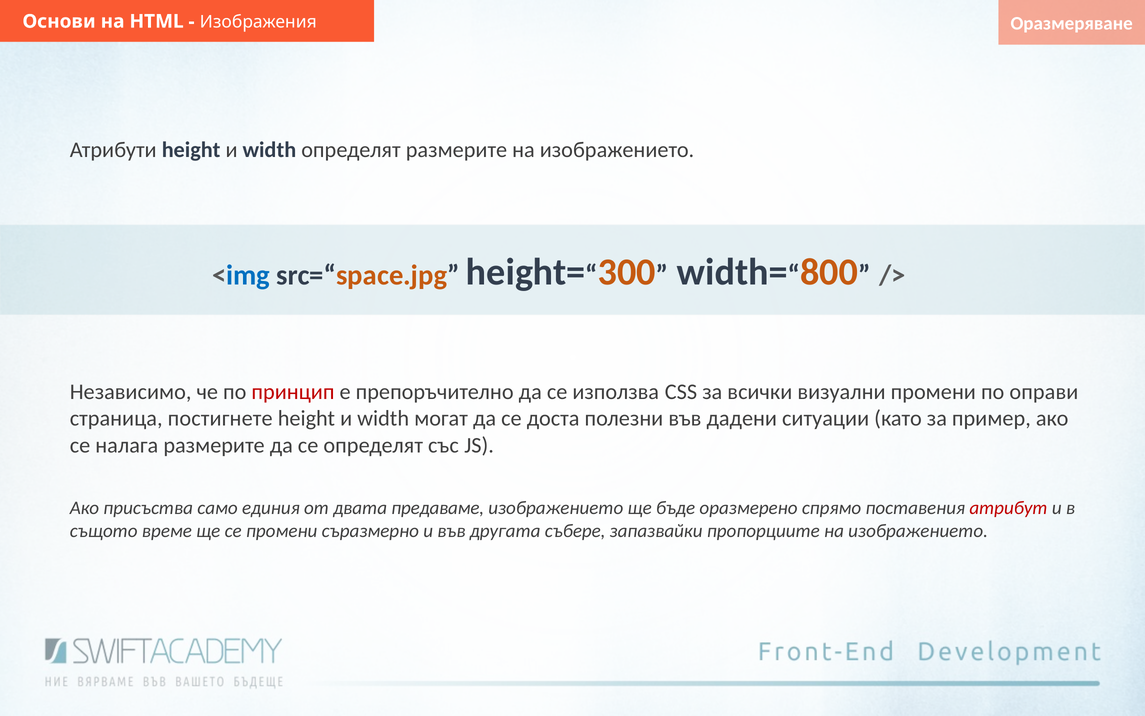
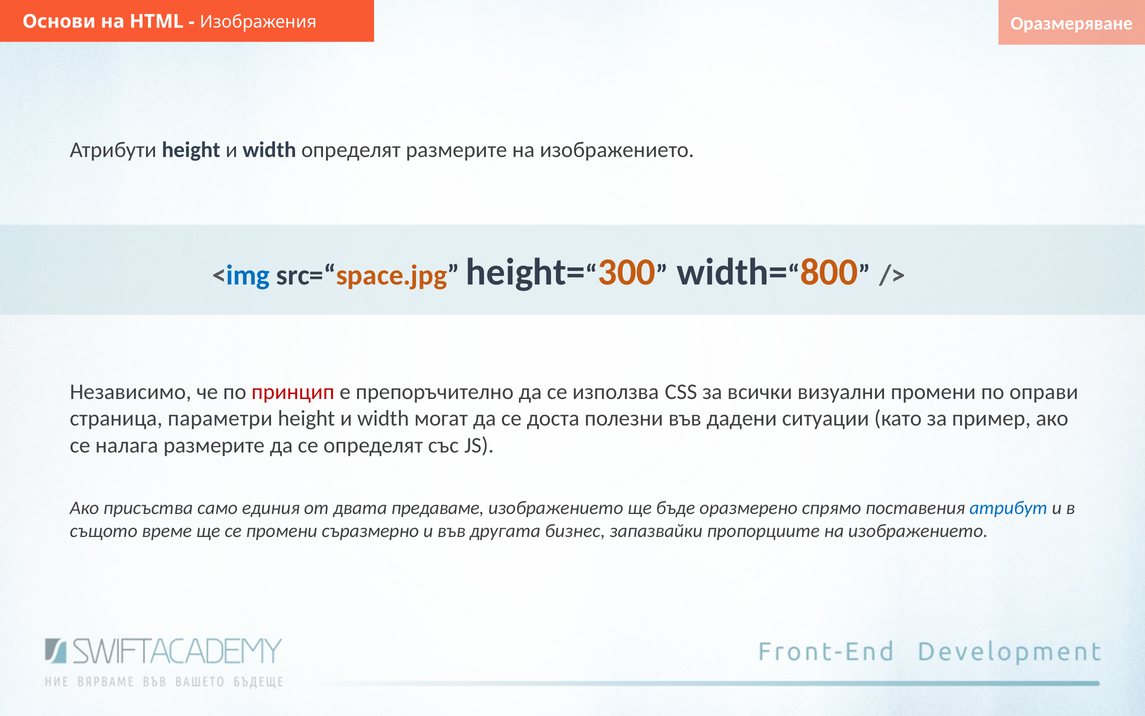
постигнете: постигнете -> параметри (220, 418)
атрибут colour: red -> blue (1008, 508)
събере: събере -> бизнес (575, 531)
